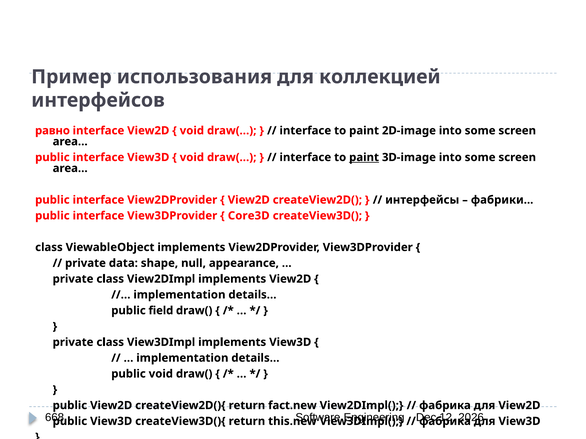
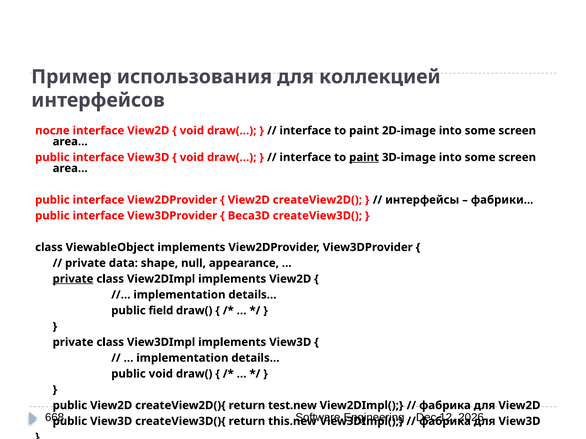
равно: равно -> после (52, 131)
Core3D: Core3D -> Веса3D (249, 216)
private underline: none -> present (73, 279)
fact.new: fact.new -> test.new (292, 406)
